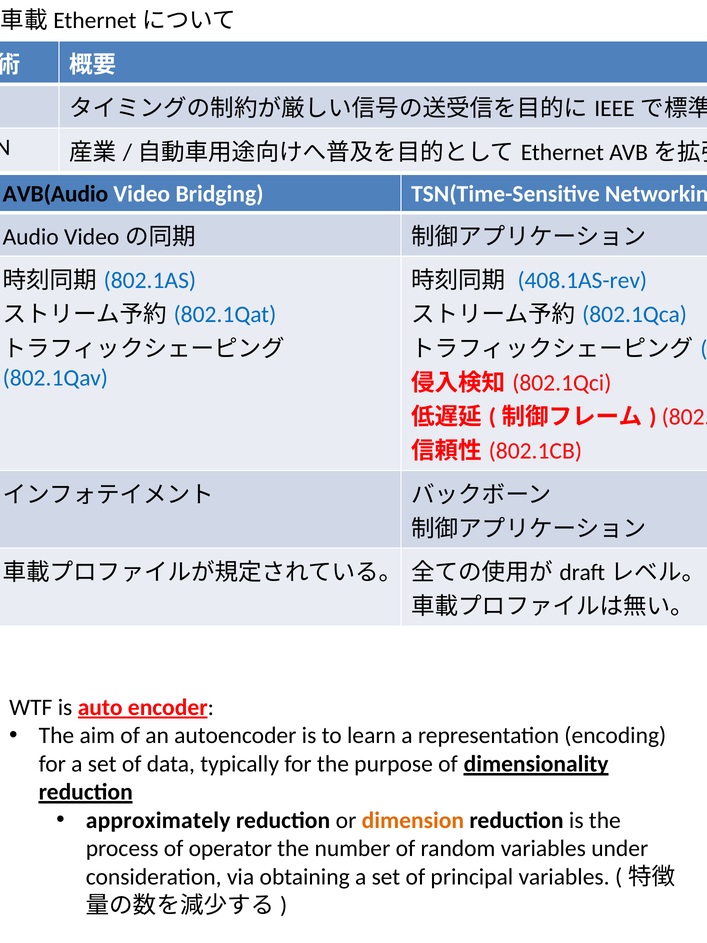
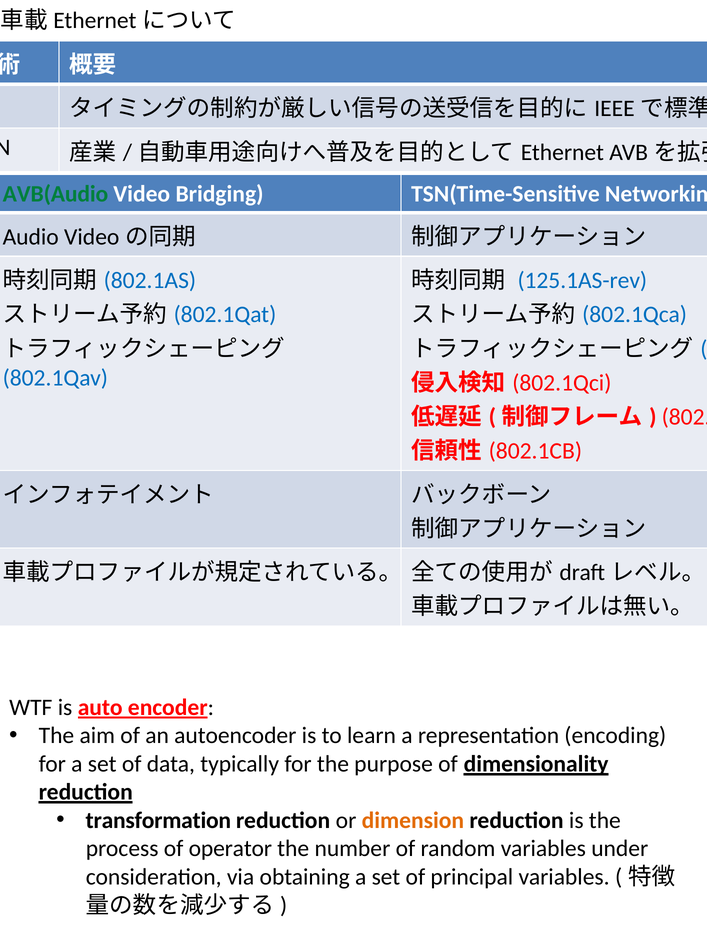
AVB(Audio colour: black -> green (55, 194)
408.1AS-rev: 408.1AS-rev -> 125.1AS-rev (582, 280)
approximately: approximately -> transformation (158, 820)
